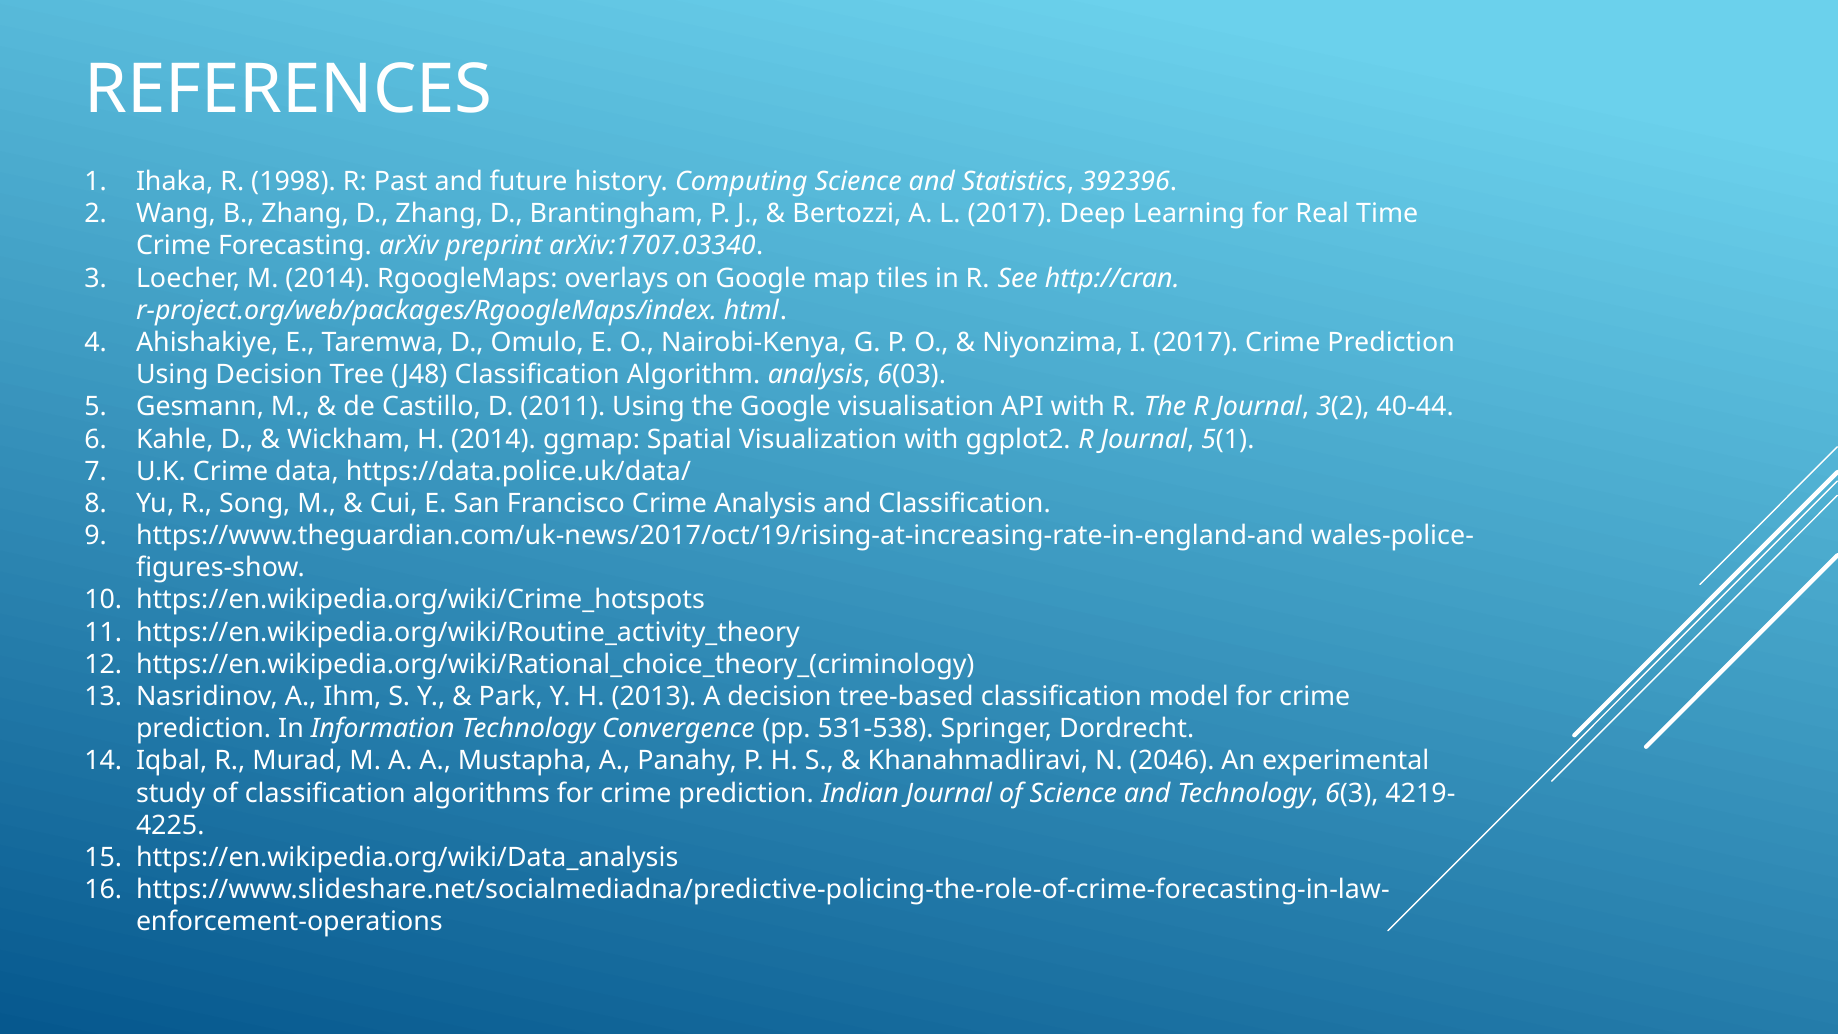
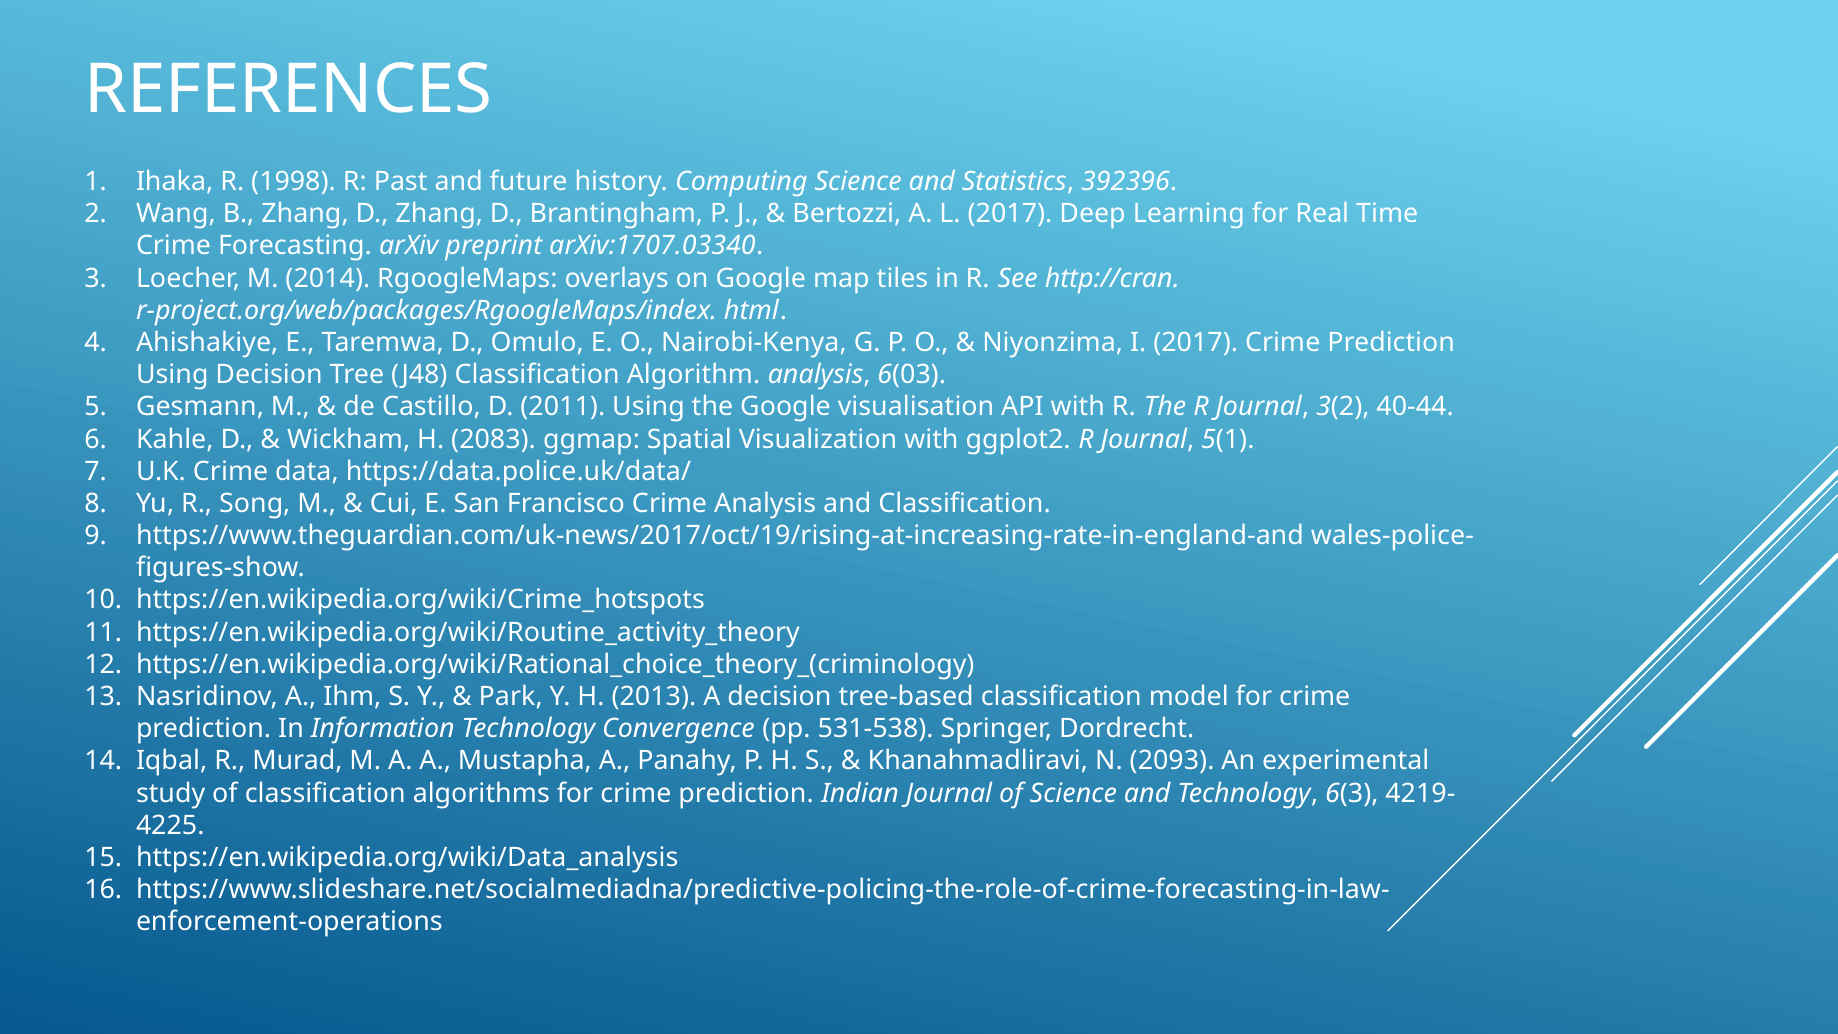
H 2014: 2014 -> 2083 (494, 439)
2046: 2046 -> 2093 (1172, 761)
